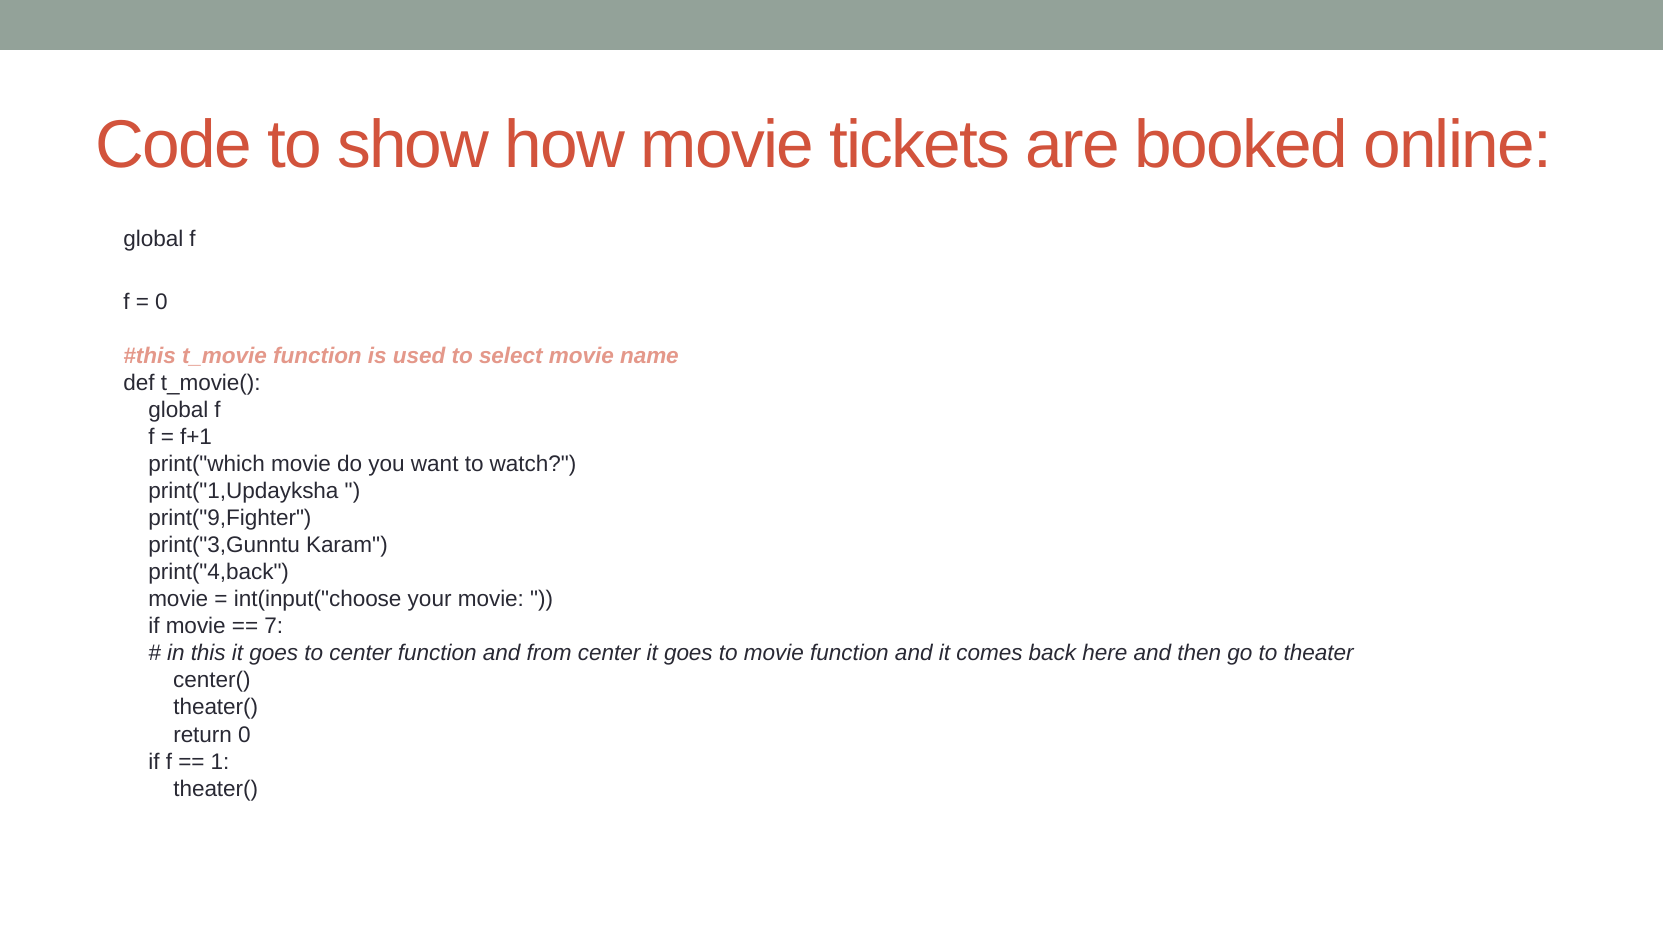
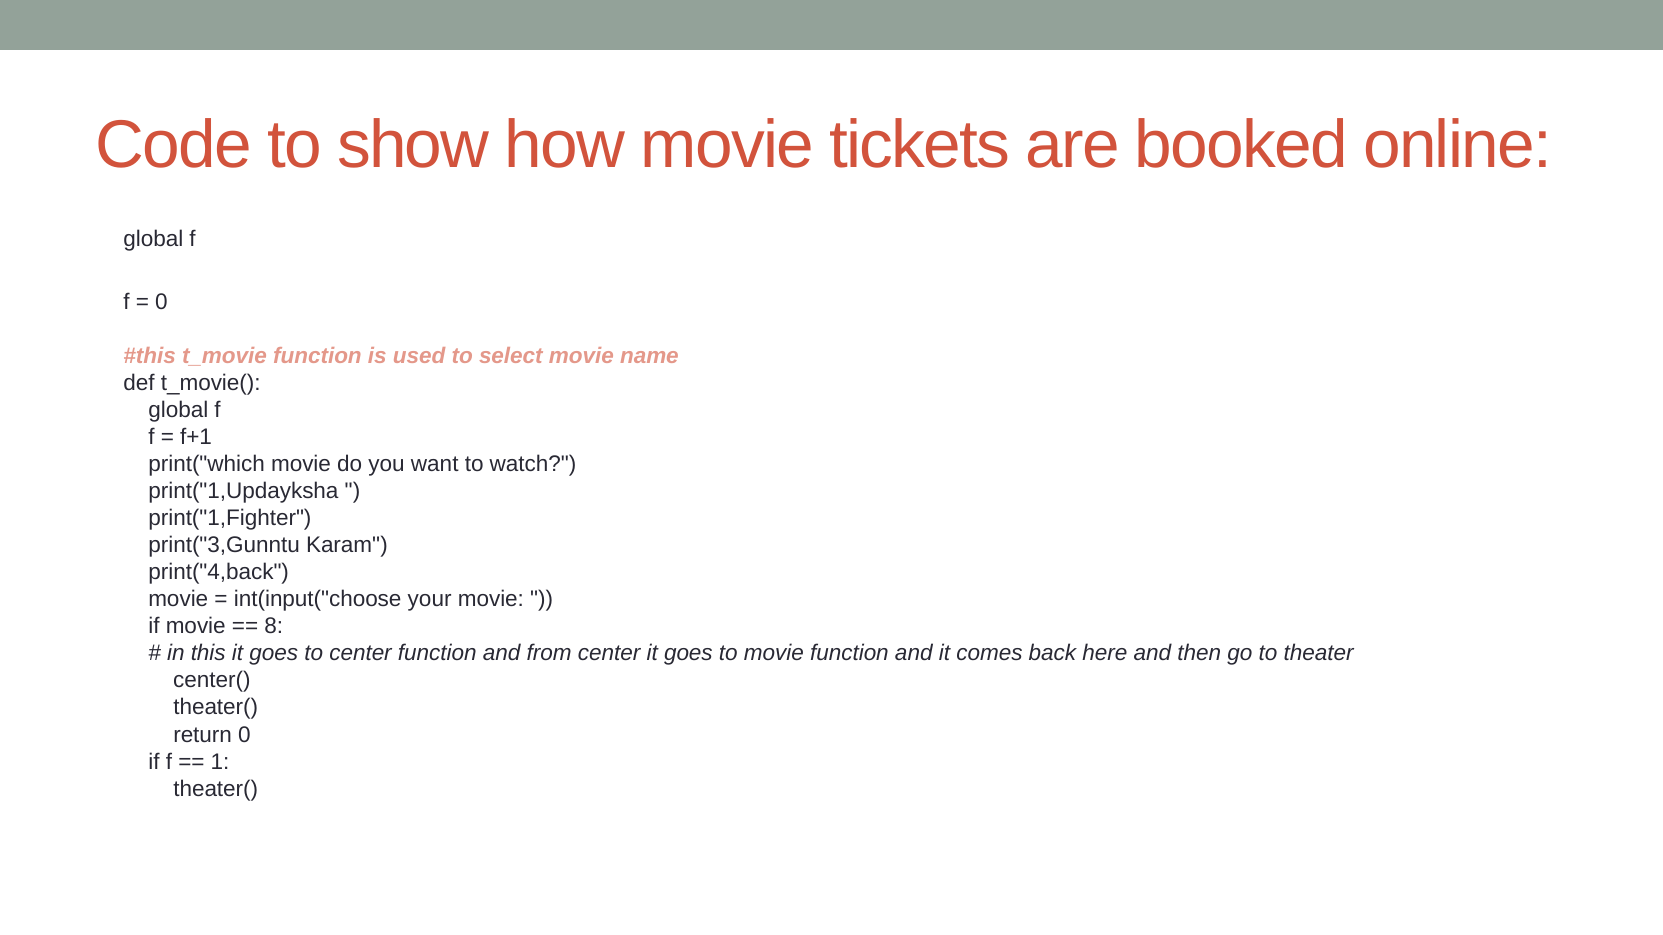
print("9,Fighter: print("9,Fighter -> print("1,Fighter (230, 518)
7: 7 -> 8 (274, 627)
